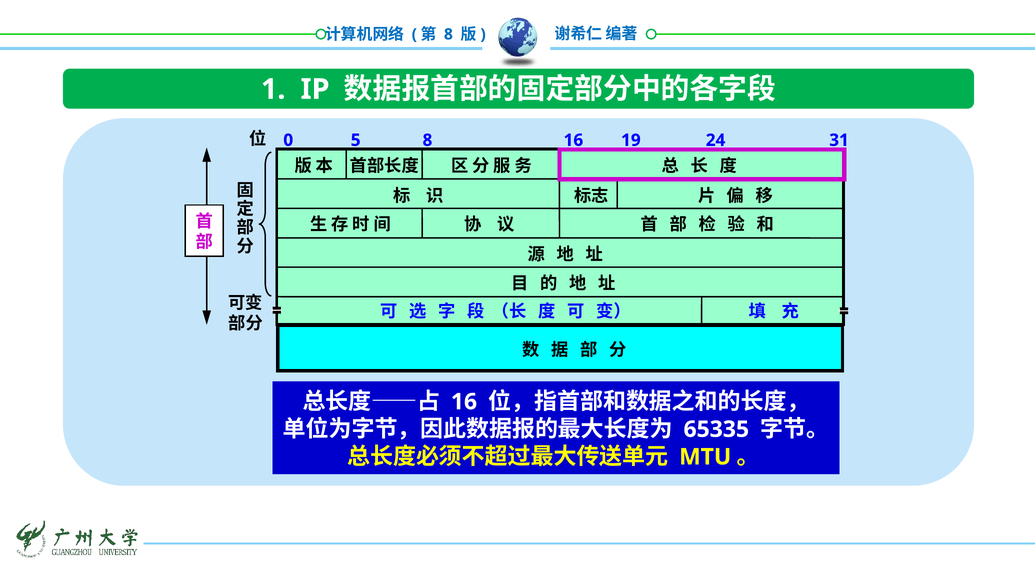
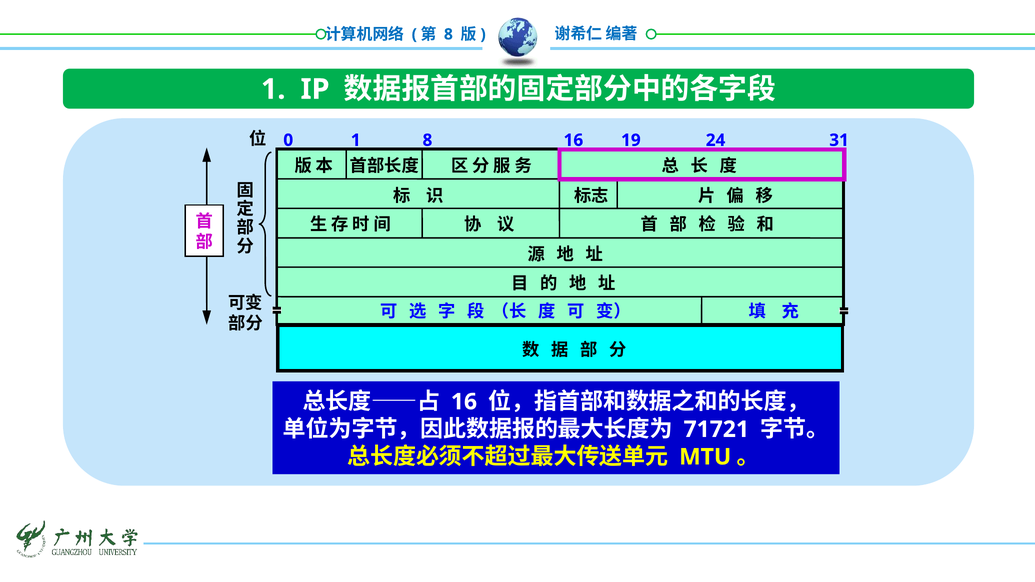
0 5: 5 -> 1 (356, 140)
65335: 65335 -> 71721 (716, 429)
